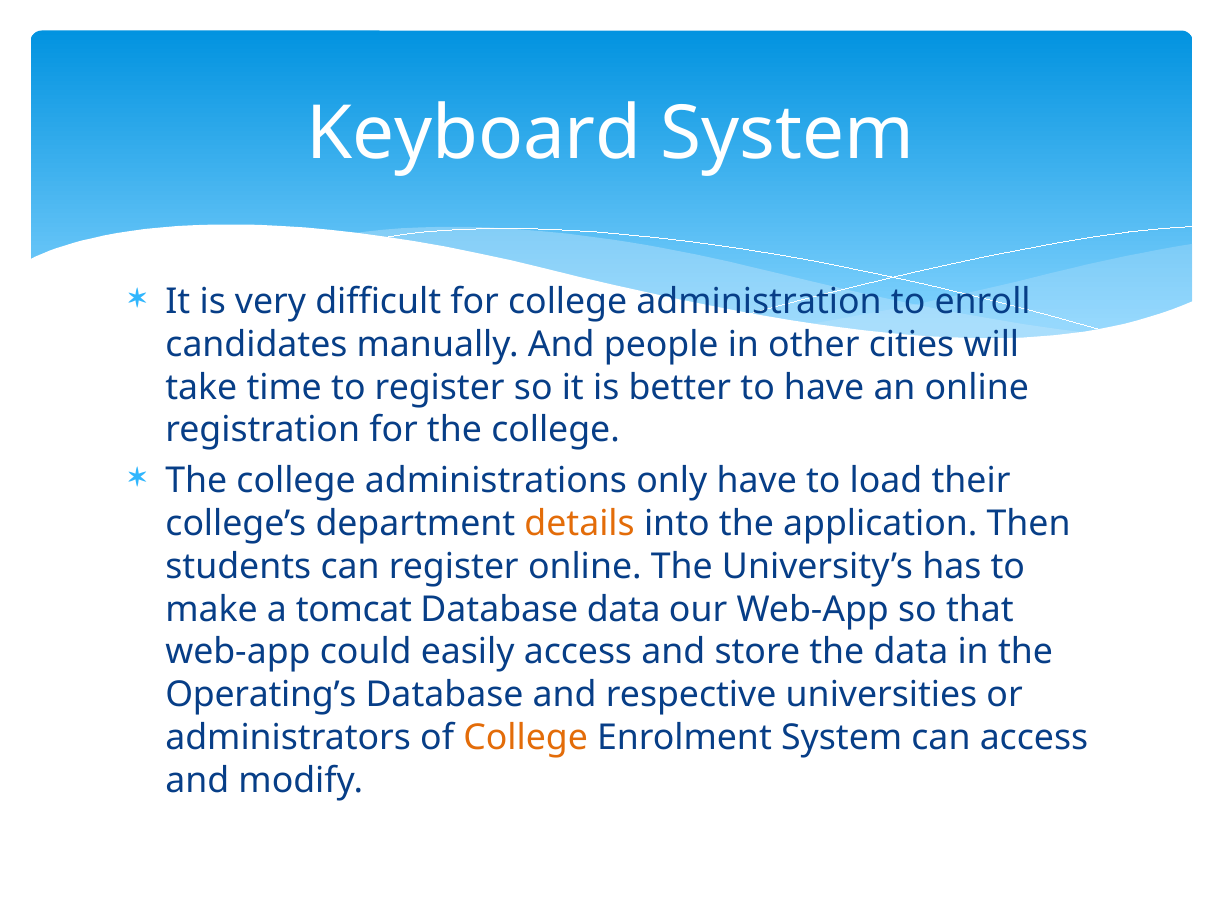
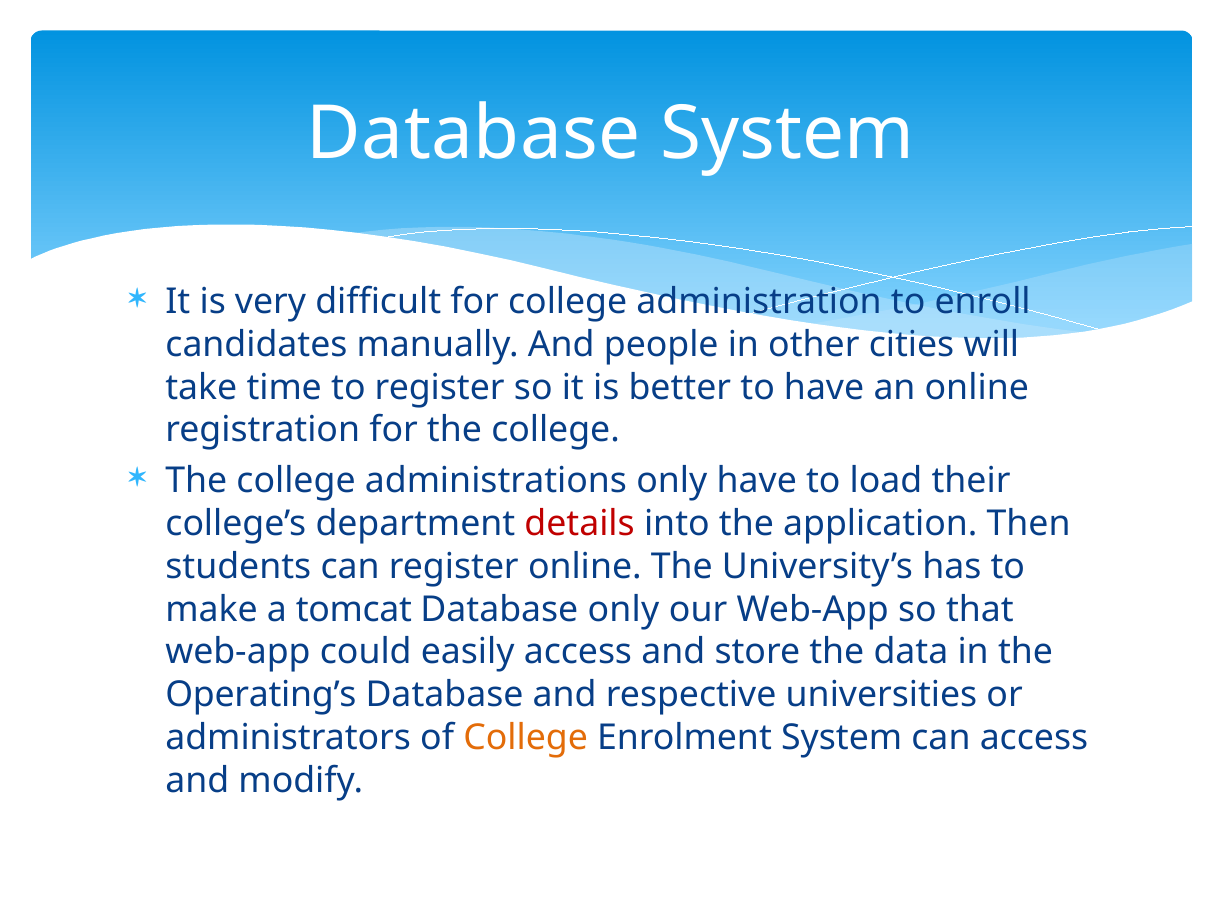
Keyboard: Keyboard -> Database (474, 134)
details colour: orange -> red (580, 524)
Database data: data -> only (623, 609)
